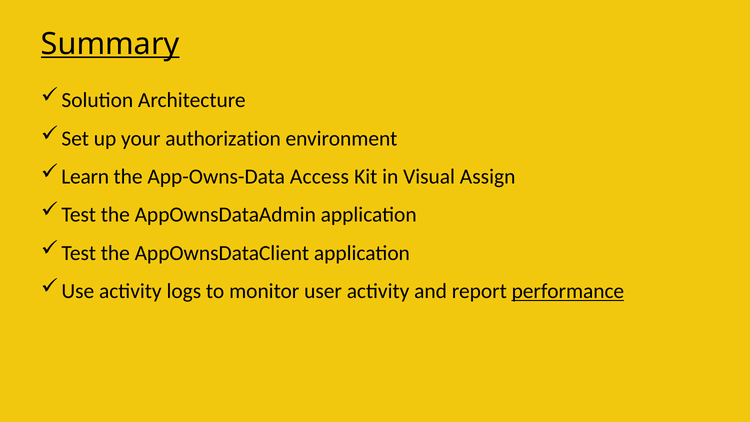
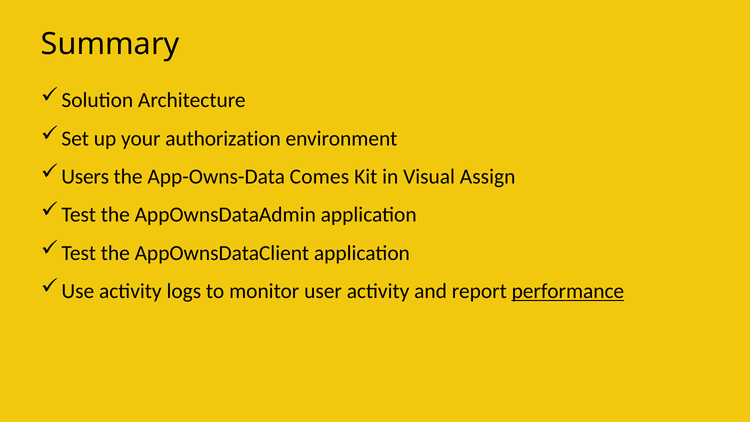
Summary underline: present -> none (110, 44)
Learn: Learn -> Users (85, 177)
Access: Access -> Comes (319, 177)
